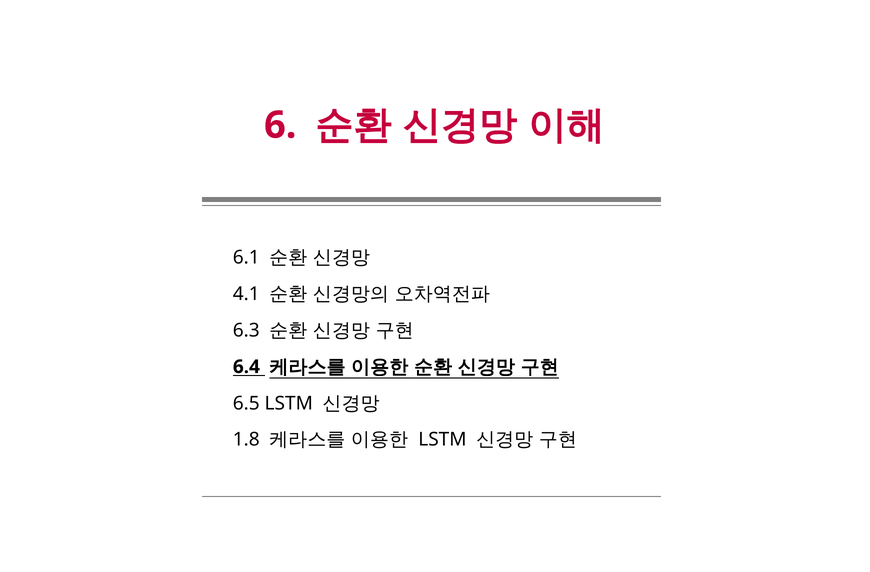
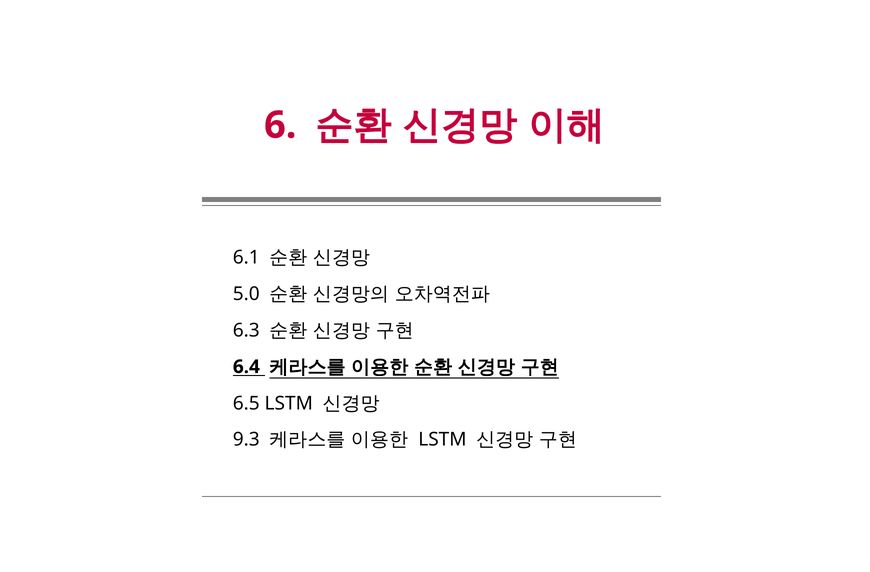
4.1: 4.1 -> 5.0 (246, 294)
1.8: 1.8 -> 9.3 (246, 439)
